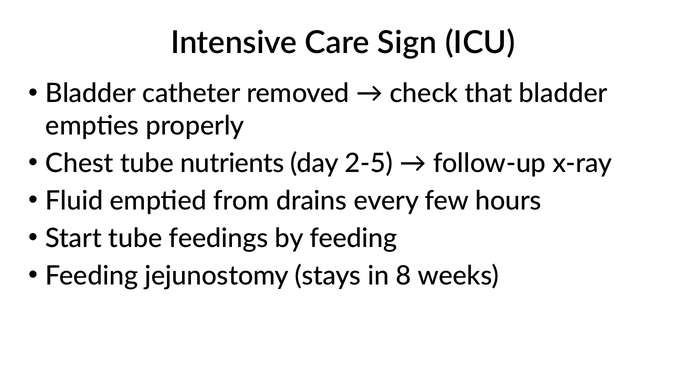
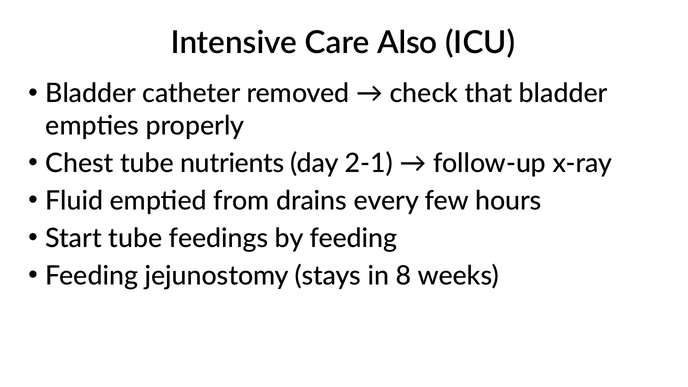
Sign: Sign -> Also (407, 43)
2-5: 2-5 -> 2-1 (369, 163)
